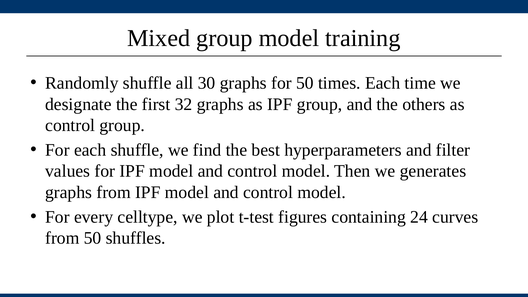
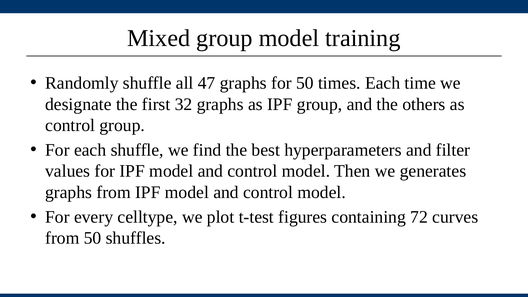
30: 30 -> 47 (207, 83)
24: 24 -> 72 (419, 217)
